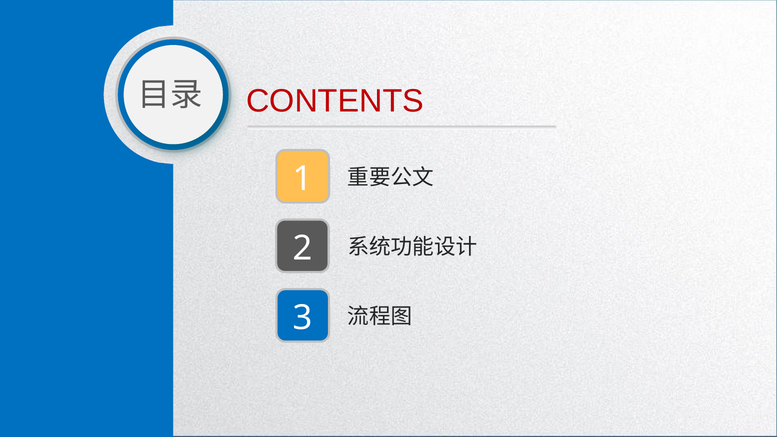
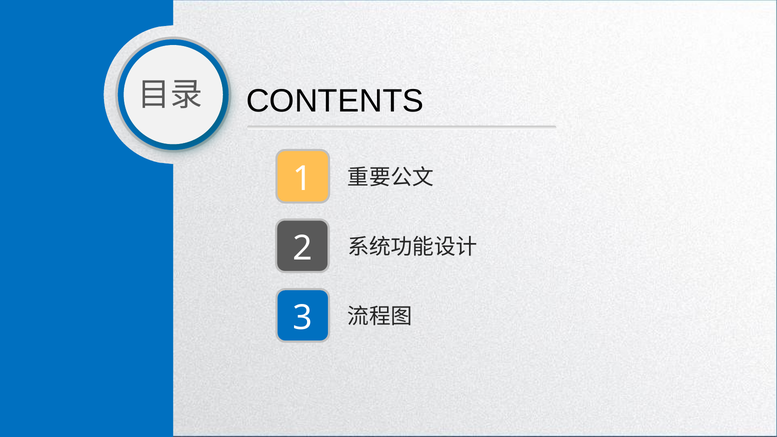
CONTENTS colour: red -> black (335, 101)
